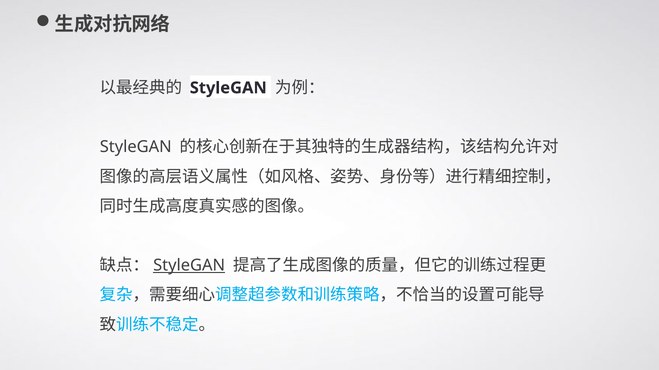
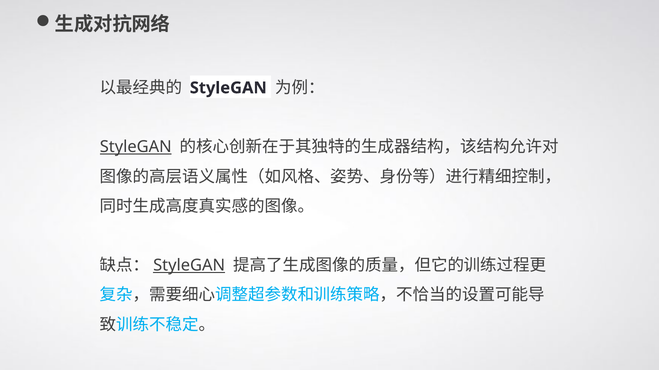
StyleGAN underline: none -> present (136, 147)
